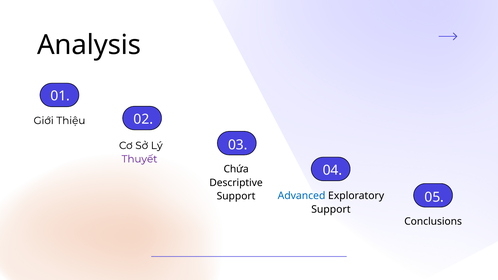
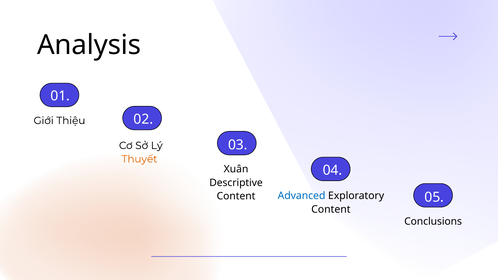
Thuyết colour: purple -> orange (139, 159)
Chứa: Chứa -> Xuân (236, 169)
Support: Support -> Content (236, 196)
Support: Support -> Content (331, 209)
